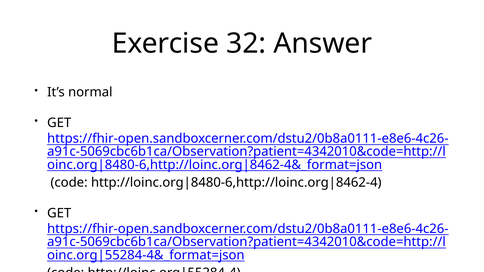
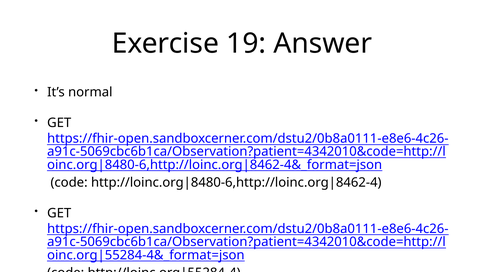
32: 32 -> 19 (246, 44)
